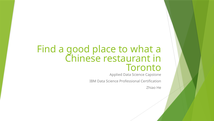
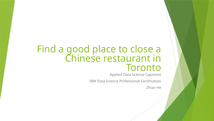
what: what -> close (142, 49)
